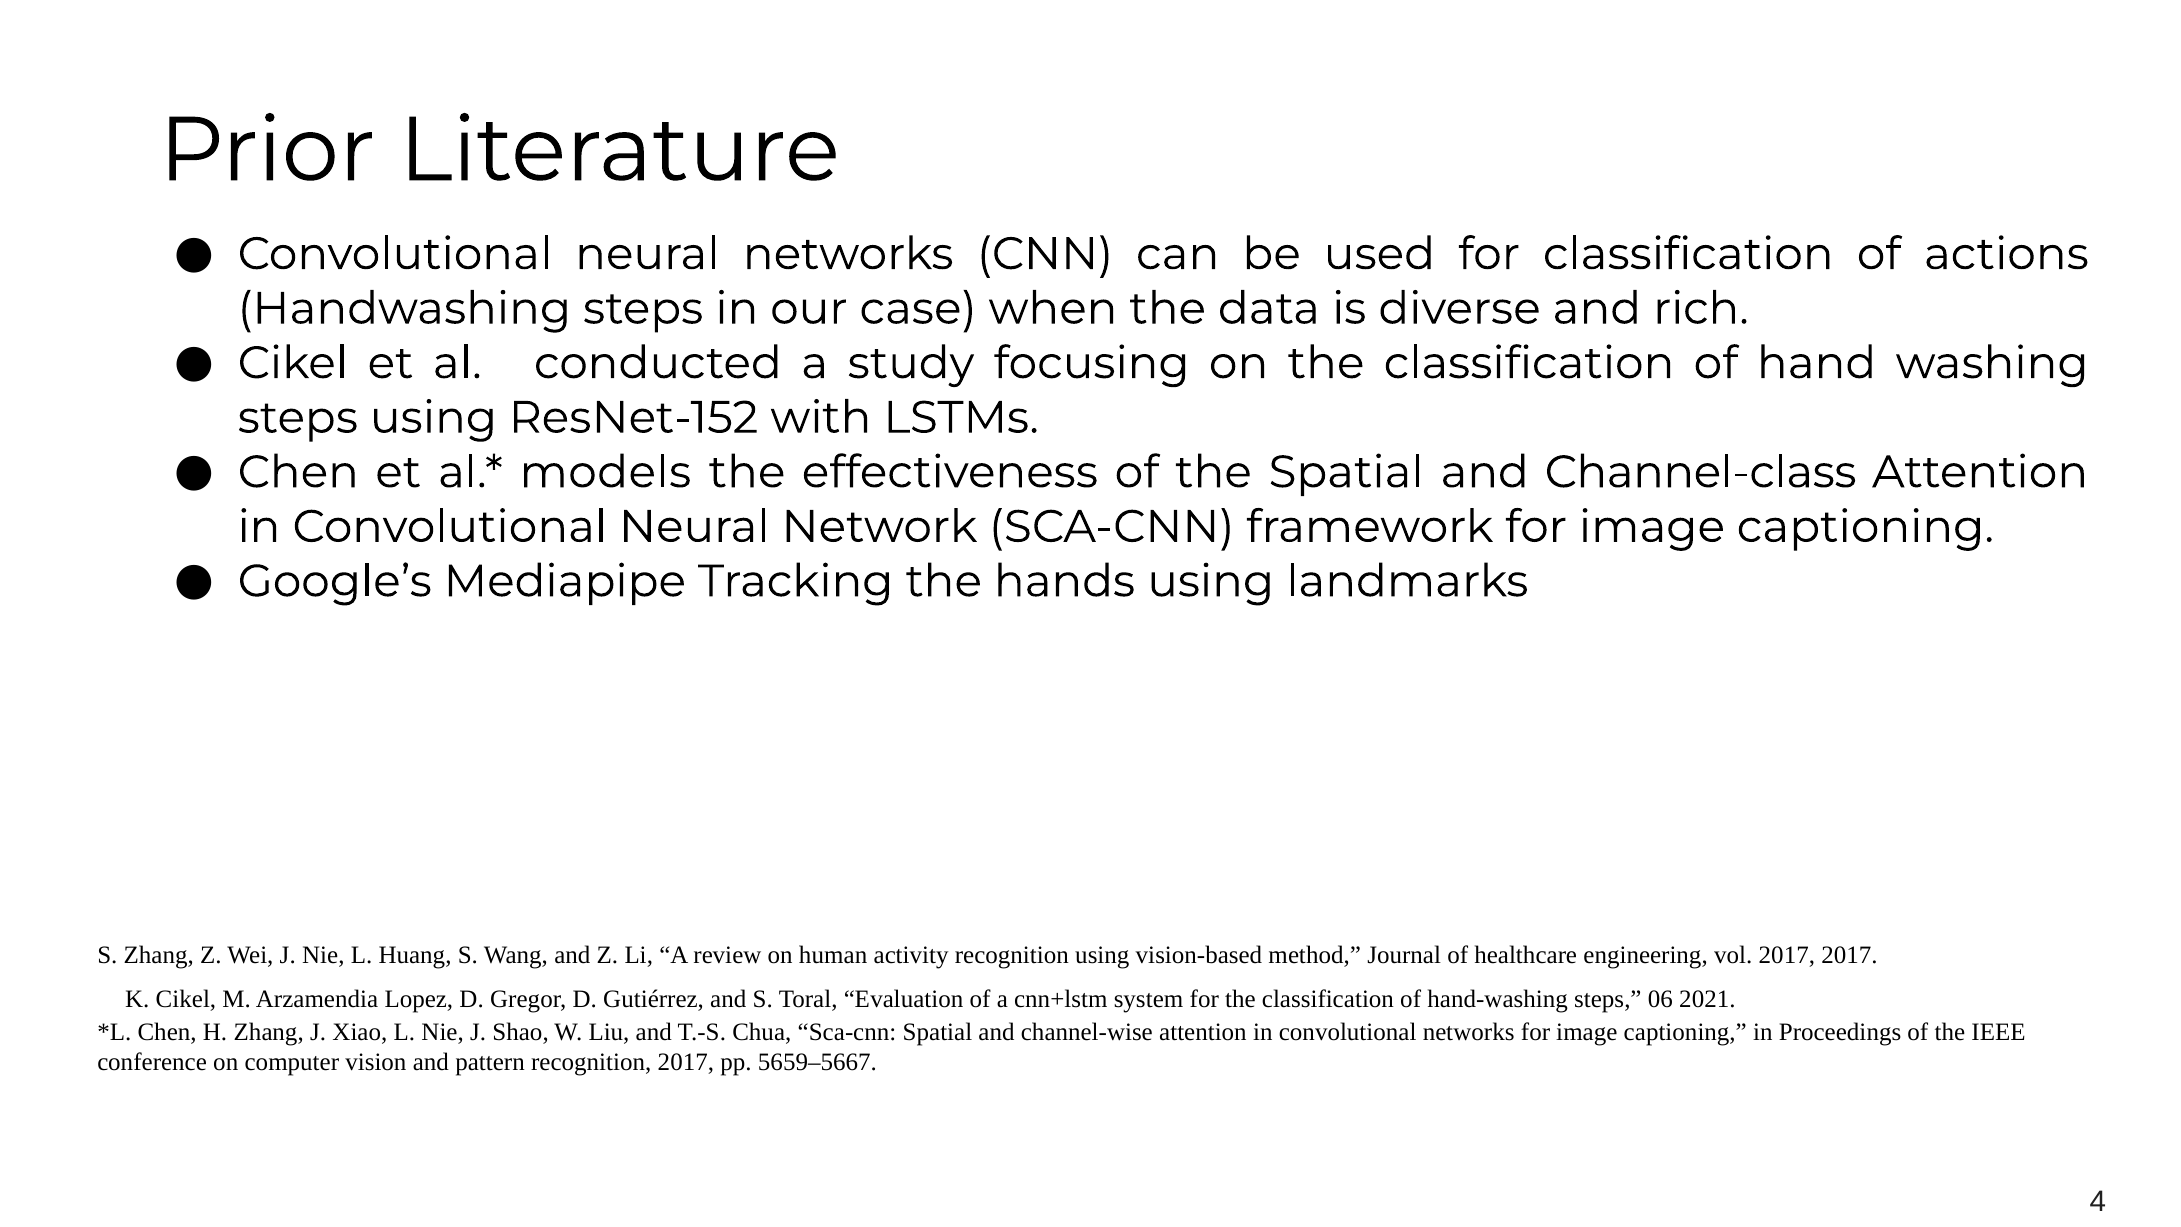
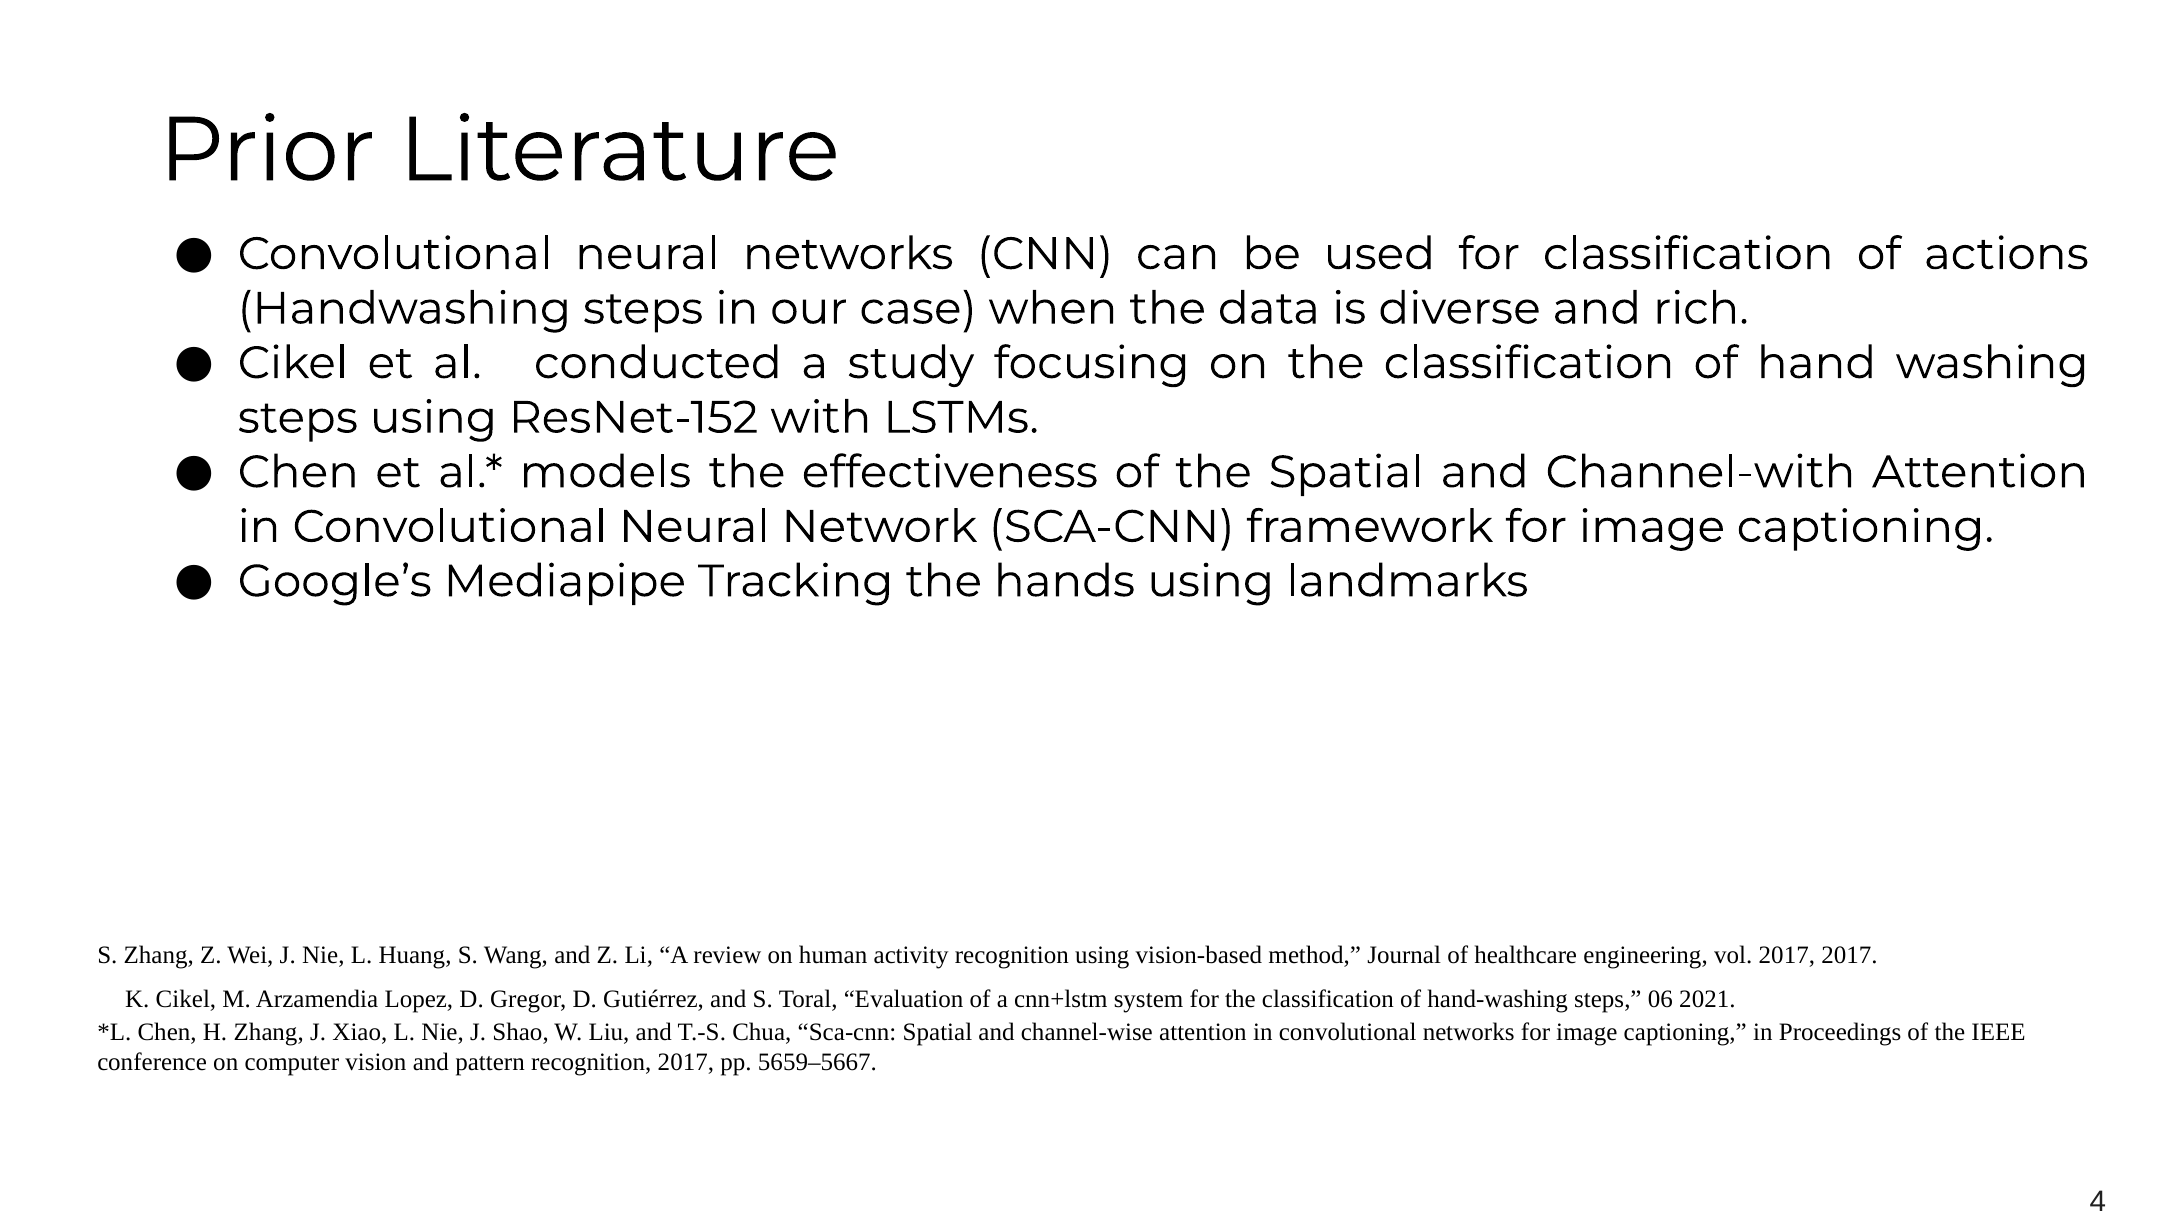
Channel-class: Channel-class -> Channel-with (1700, 472)
